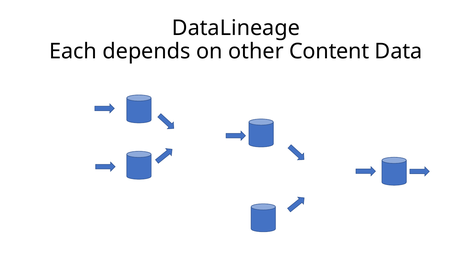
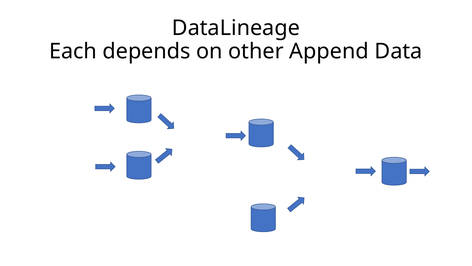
Content: Content -> Append (329, 51)
